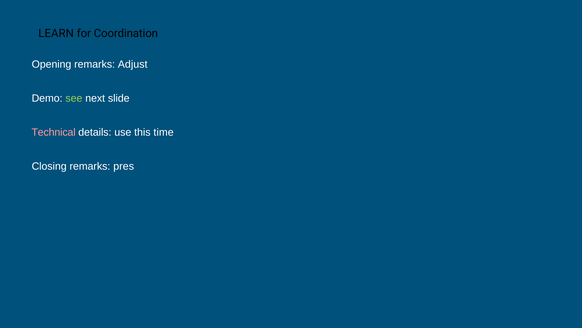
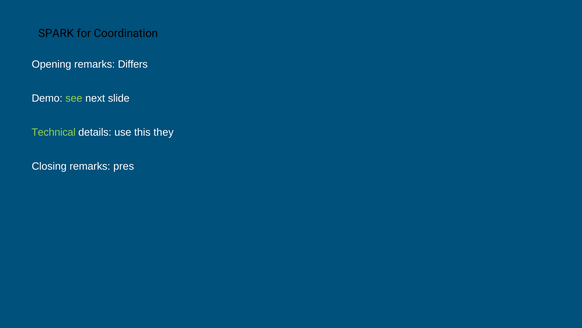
LEARN: LEARN -> SPARK (56, 33)
Adjust: Adjust -> Differs (133, 64)
Technical colour: pink -> light green (54, 132)
time: time -> they (164, 132)
